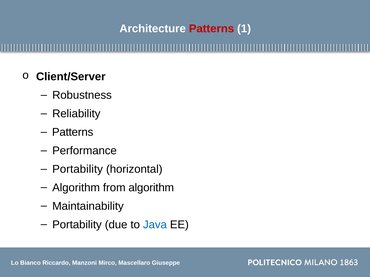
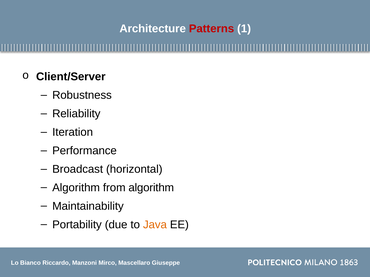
Patterns: Patterns -> Iteration (73, 132)
Portability: Portability -> Broadcast (78, 169)
Java colour: blue -> orange (155, 225)
